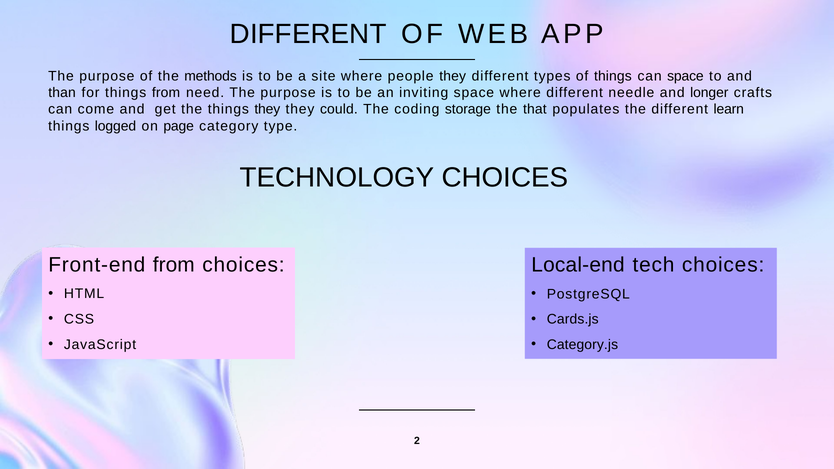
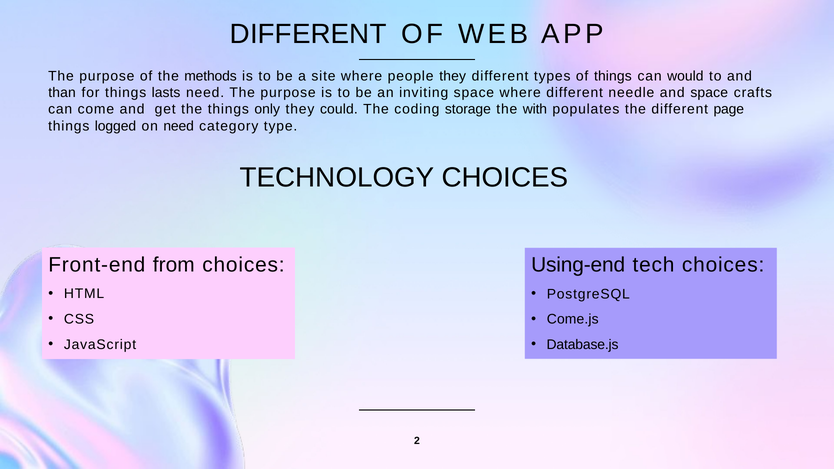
can space: space -> would (685, 76)
things from: from -> lasts (166, 93)
and longer: longer -> space (709, 93)
things they: they -> only (267, 109)
that: that -> with (535, 109)
learn: learn -> page (729, 109)
on page: page -> need (179, 126)
Local-end: Local-end -> Using-end (578, 265)
Cards.js: Cards.js -> Come.js (573, 319)
Category.js: Category.js -> Database.js (583, 345)
